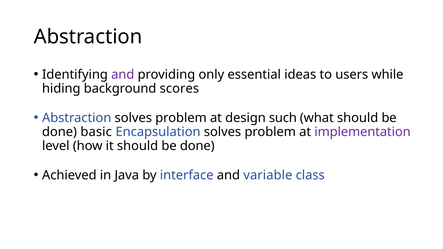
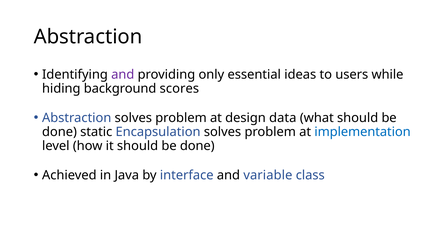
such: such -> data (283, 118)
basic: basic -> static (96, 132)
implementation colour: purple -> blue (363, 132)
